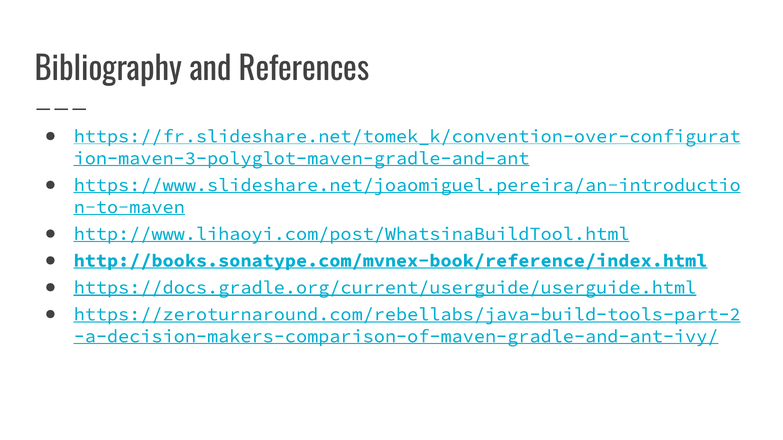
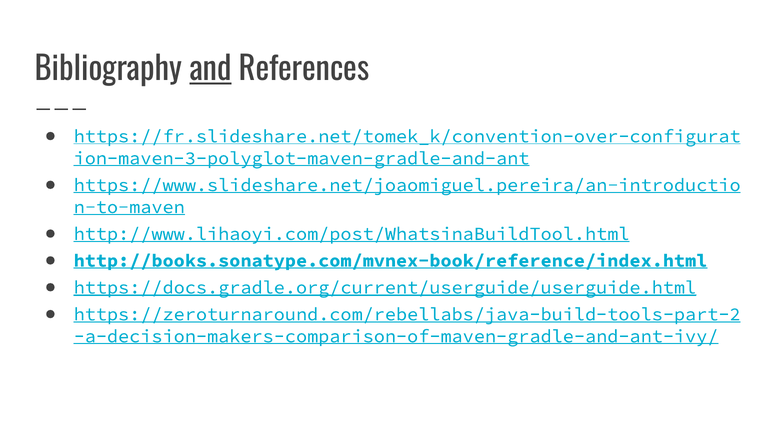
and underline: none -> present (211, 70)
